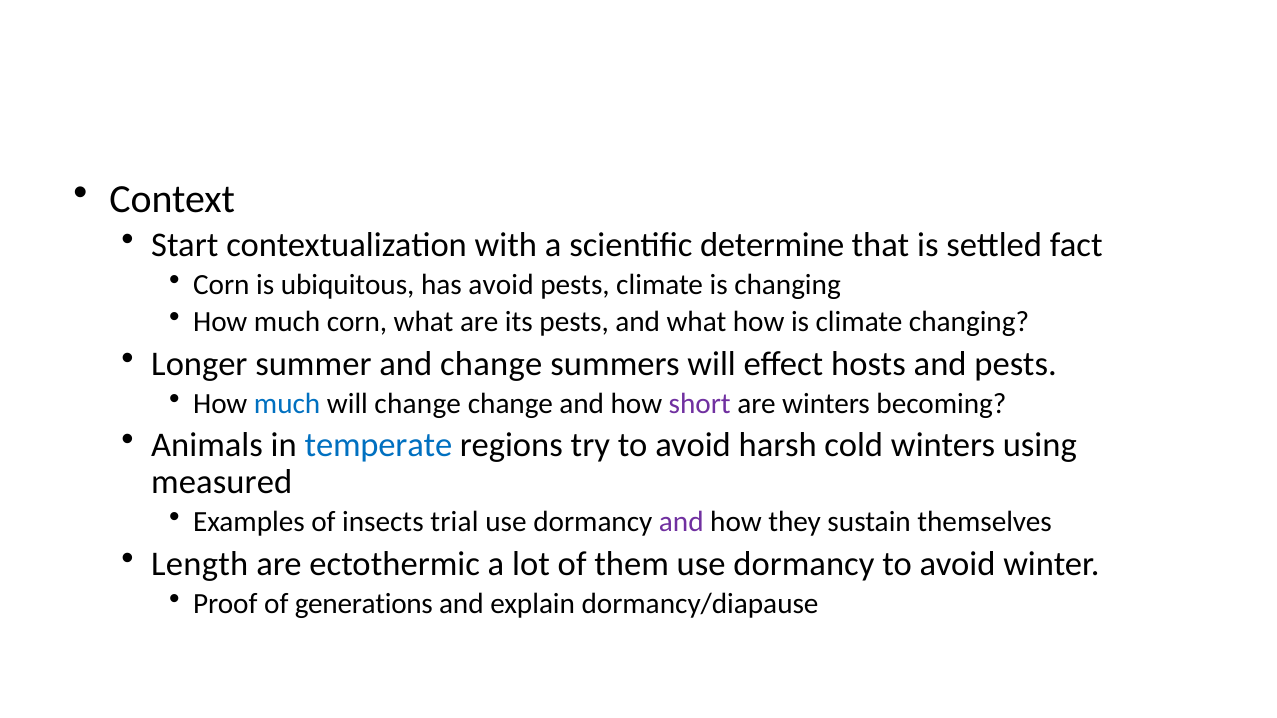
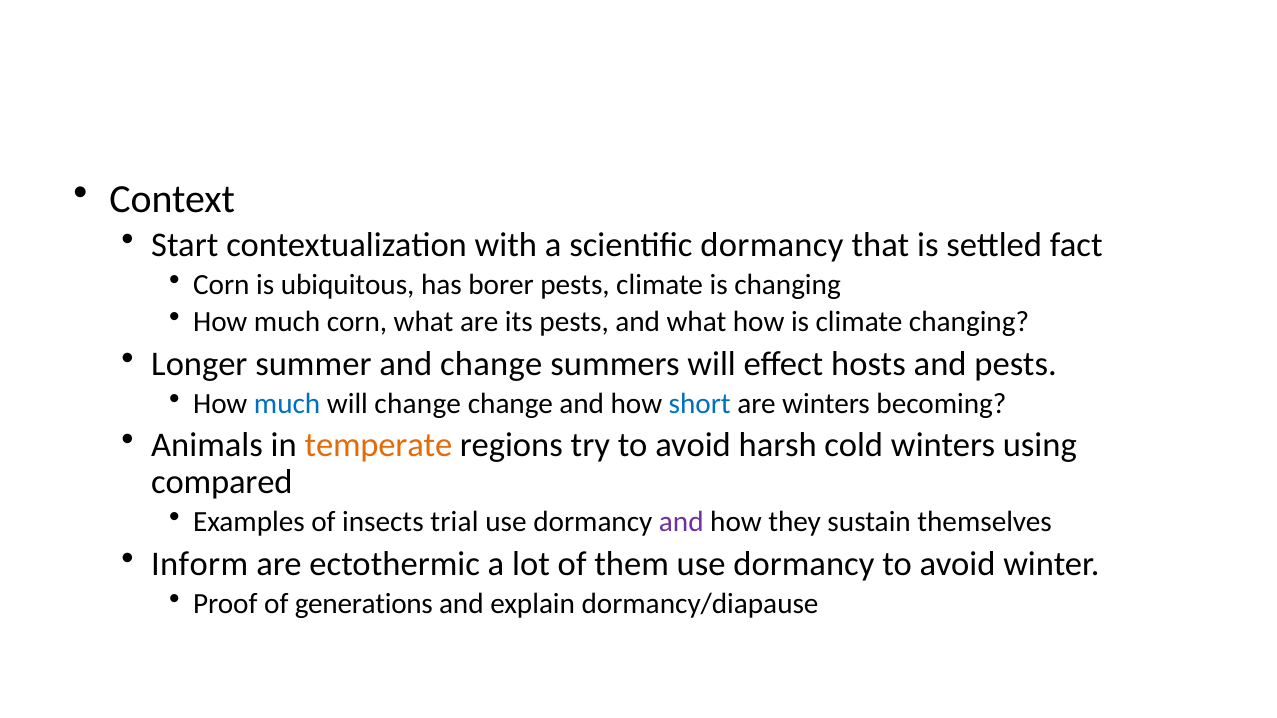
scientific determine: determine -> dormancy (772, 245)
has avoid: avoid -> borer (501, 285)
short colour: purple -> blue (700, 404)
temperate colour: blue -> orange (378, 445)
measured: measured -> compared (222, 483)
Length: Length -> Inform (200, 564)
